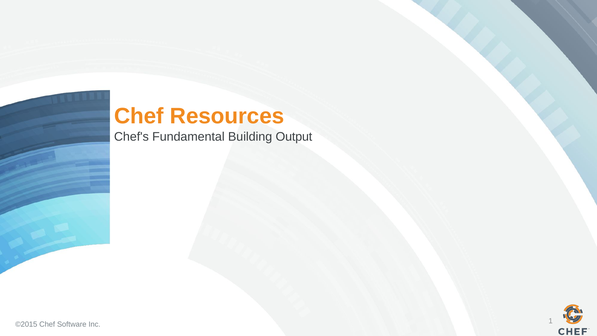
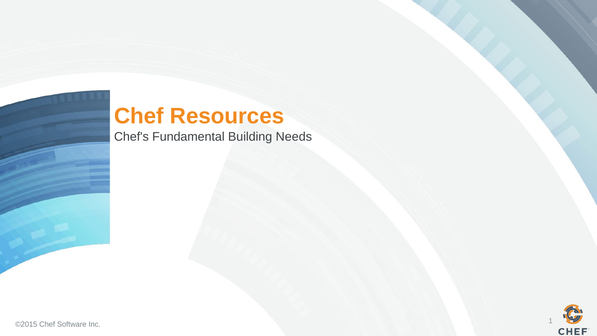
Output: Output -> Needs (294, 137)
